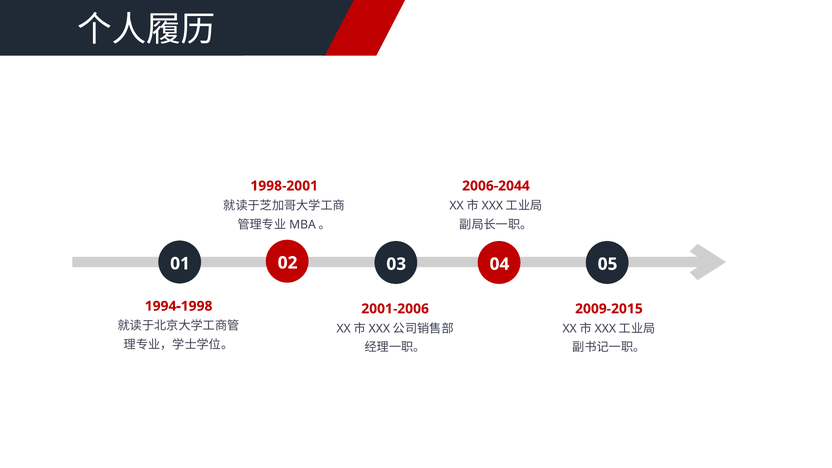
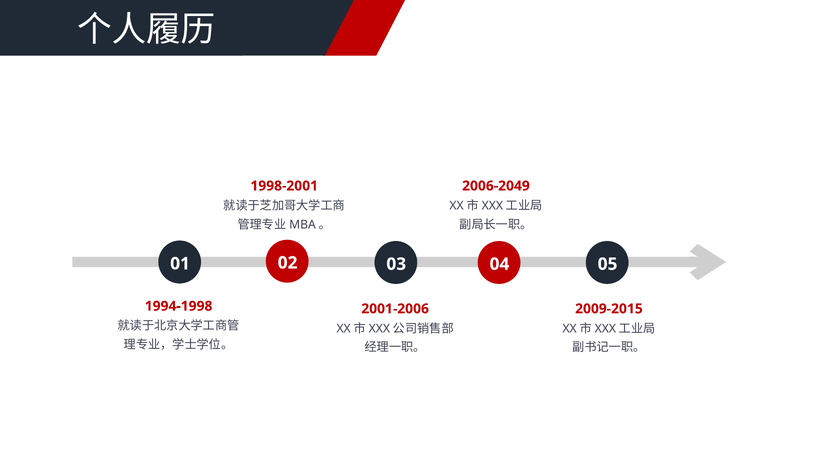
2006-2044: 2006-2044 -> 2006-2049 (496, 186)
